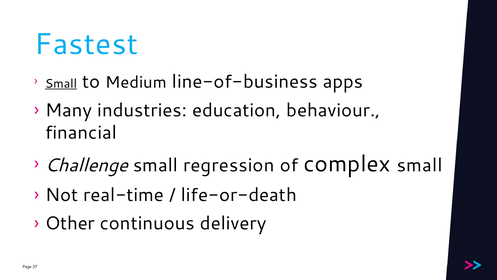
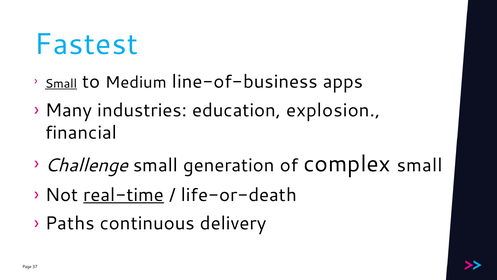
behaviour: behaviour -> explosion (333, 110)
regression: regression -> generation (229, 165)
real-time underline: none -> present (124, 195)
Other: Other -> Paths (70, 223)
